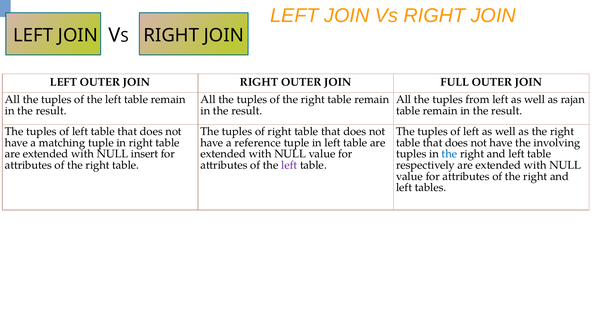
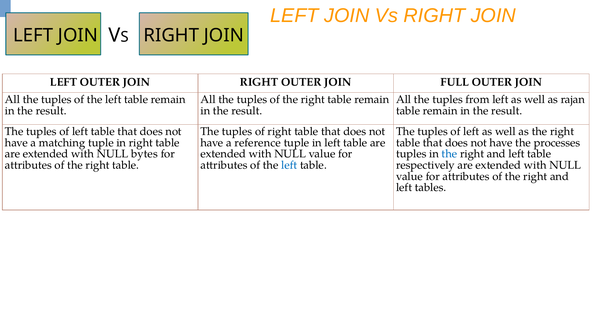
involving: involving -> processes (557, 143)
insert: insert -> bytes (144, 154)
left colour: purple -> blue (289, 165)
